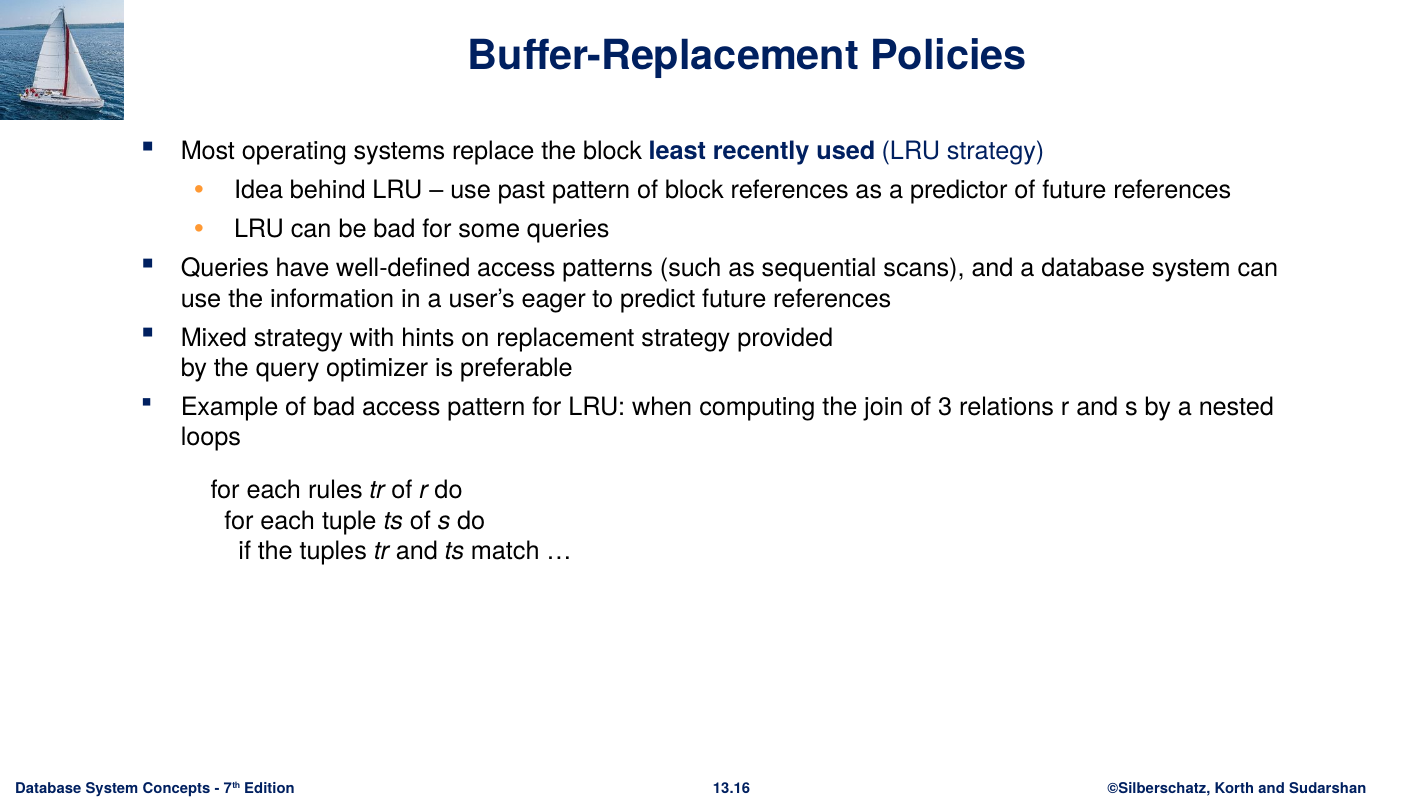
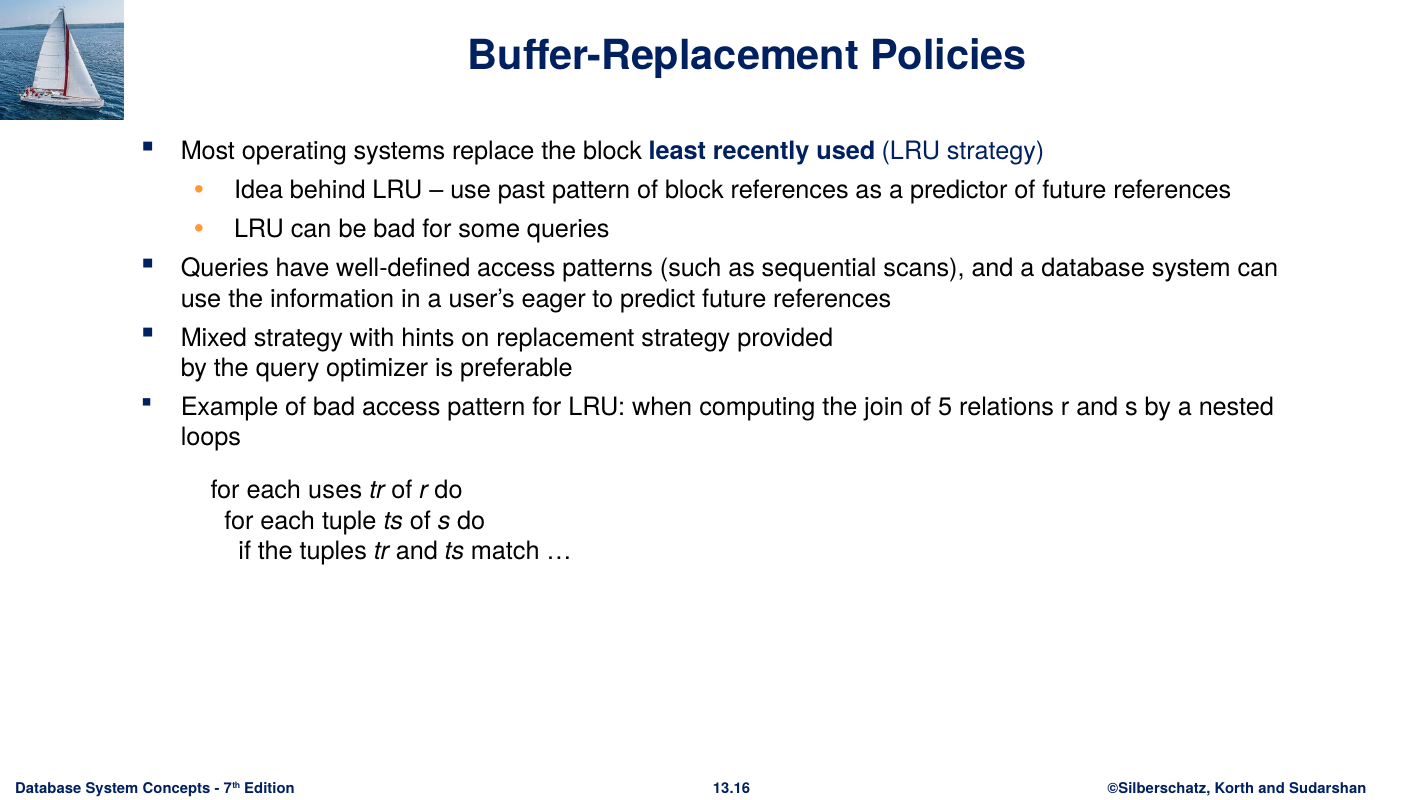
3: 3 -> 5 (945, 407)
rules: rules -> uses (335, 491)
